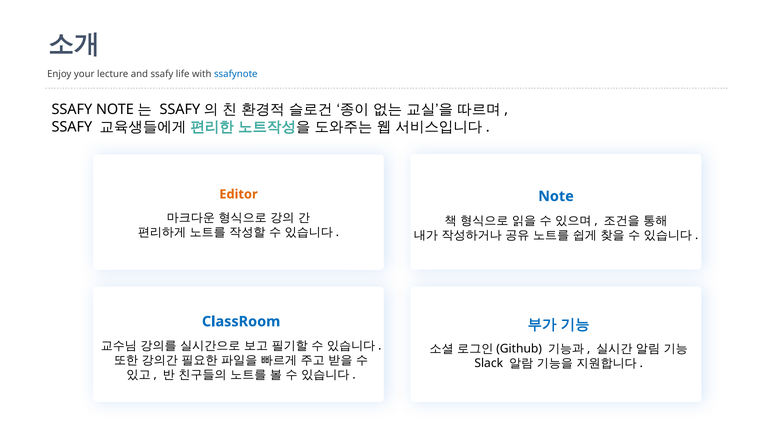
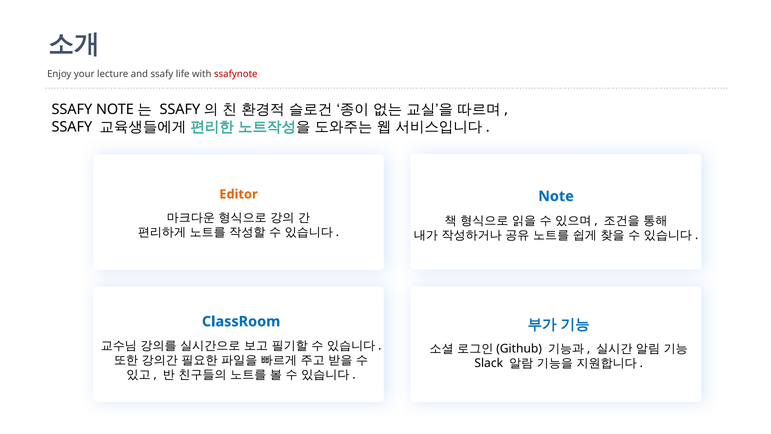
ssafynote colour: blue -> red (236, 74)
